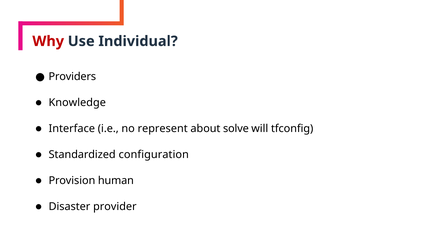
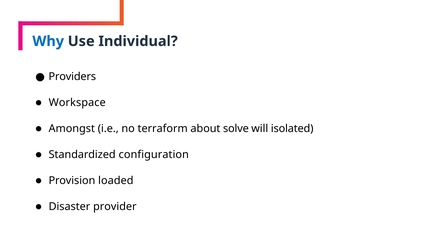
Why colour: red -> blue (48, 41)
Knowledge: Knowledge -> Workspace (77, 103)
Interface: Interface -> Amongst (72, 129)
represent: represent -> terraform (163, 129)
tfconfig: tfconfig -> isolated (292, 129)
human: human -> loaded (116, 181)
